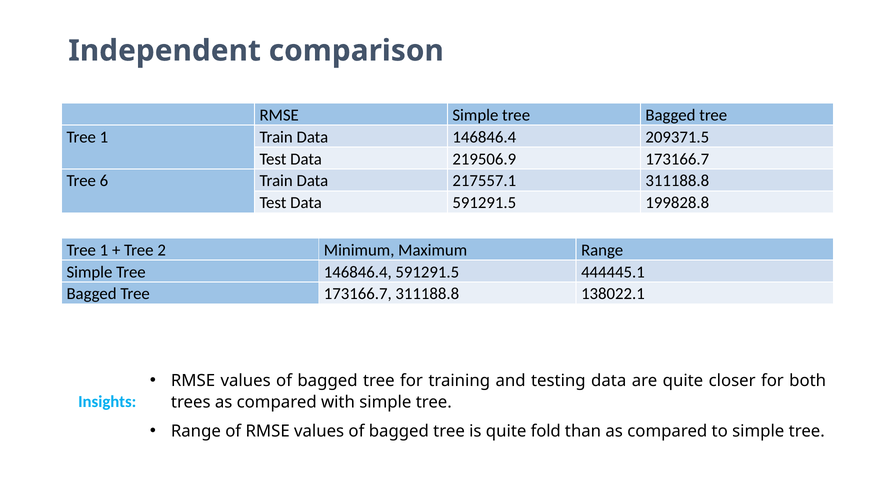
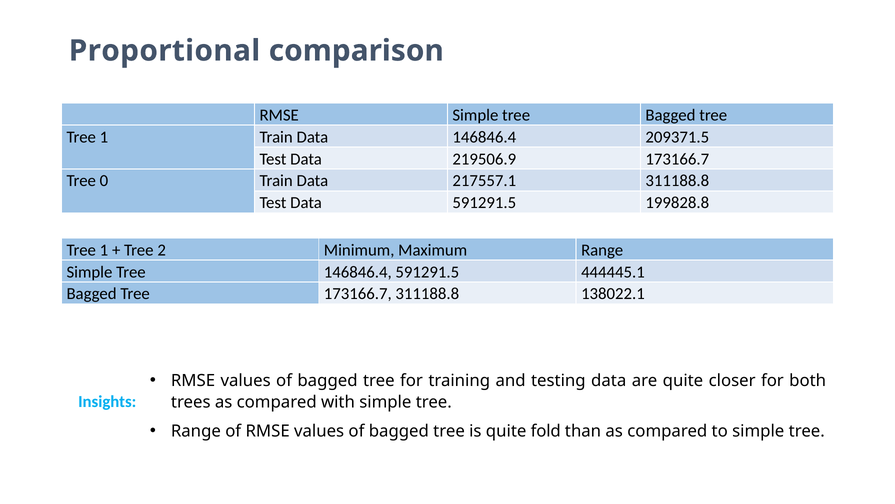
Independent: Independent -> Proportional (164, 51)
6: 6 -> 0 (104, 181)
